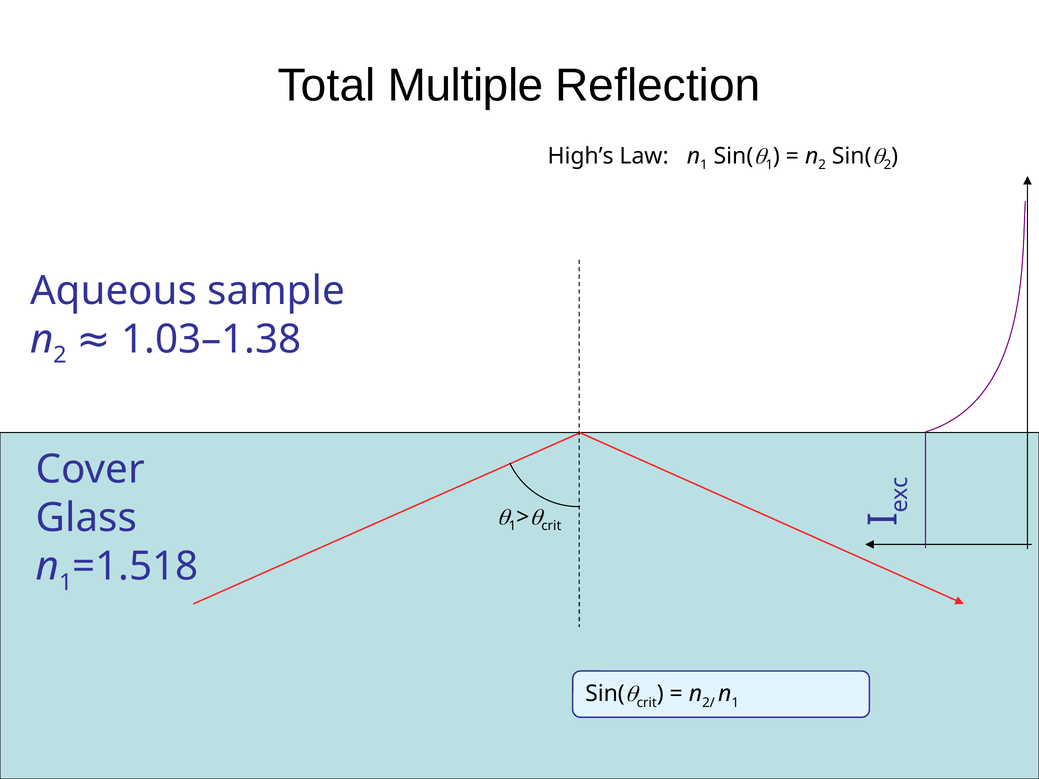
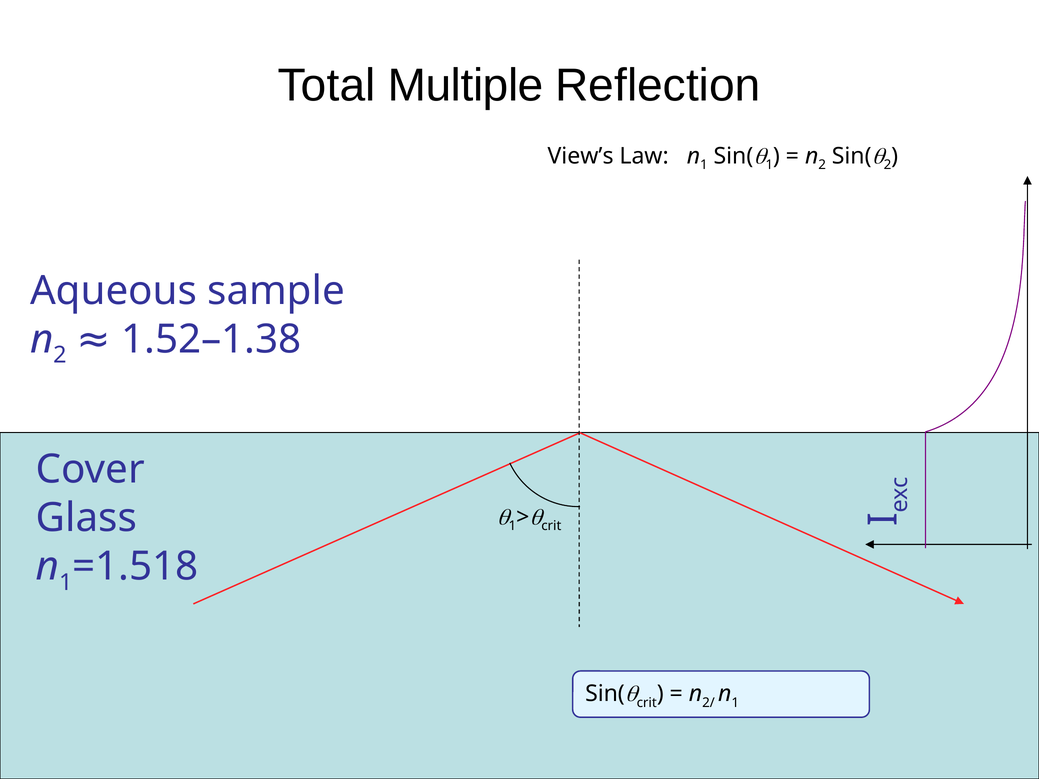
High’s: High’s -> View’s (581, 156)
1.03–1.38: 1.03–1.38 -> 1.52–1.38 (211, 339)
